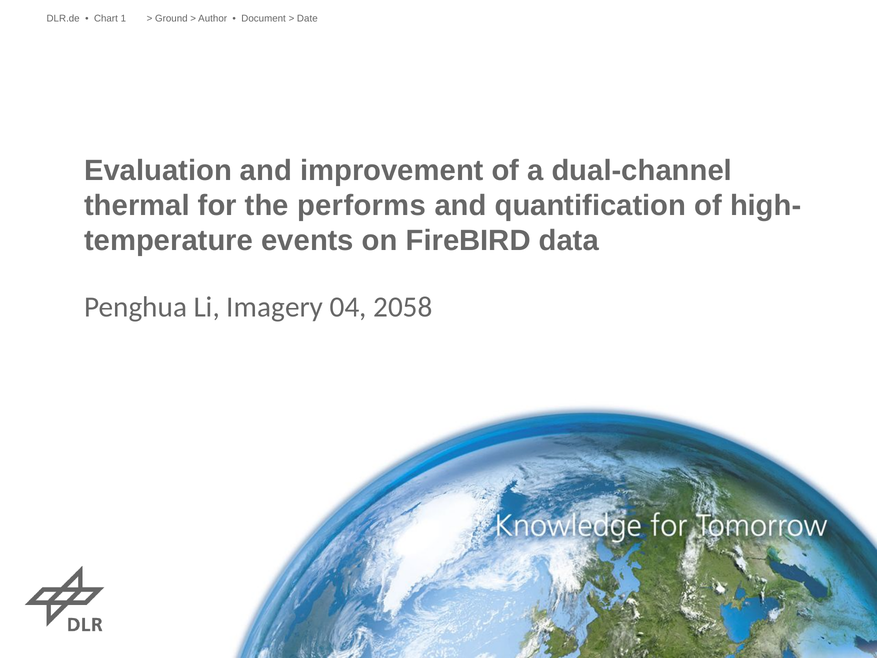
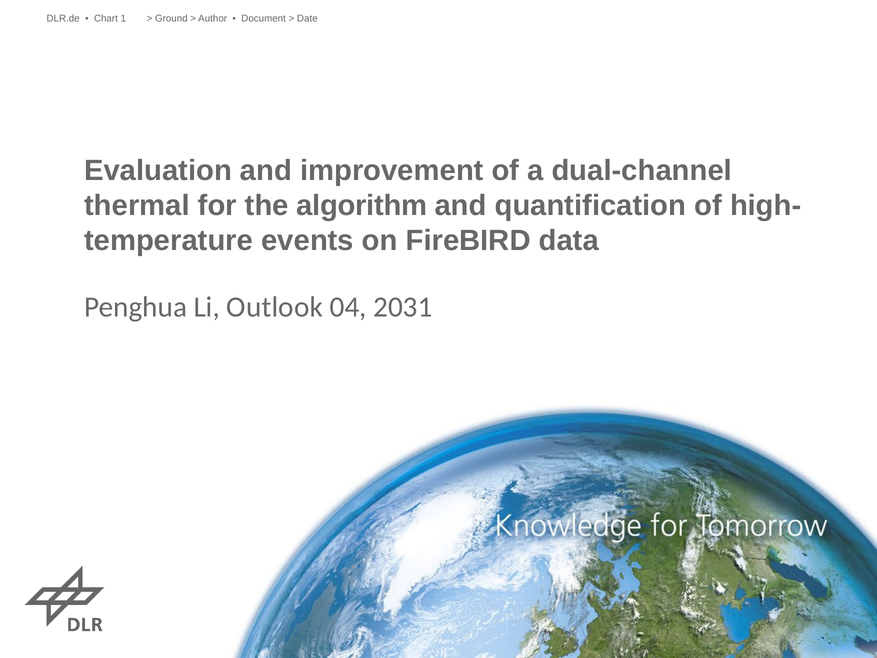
performs: performs -> algorithm (362, 206)
Imagery: Imagery -> Outlook (275, 307)
2058: 2058 -> 2031 (403, 307)
